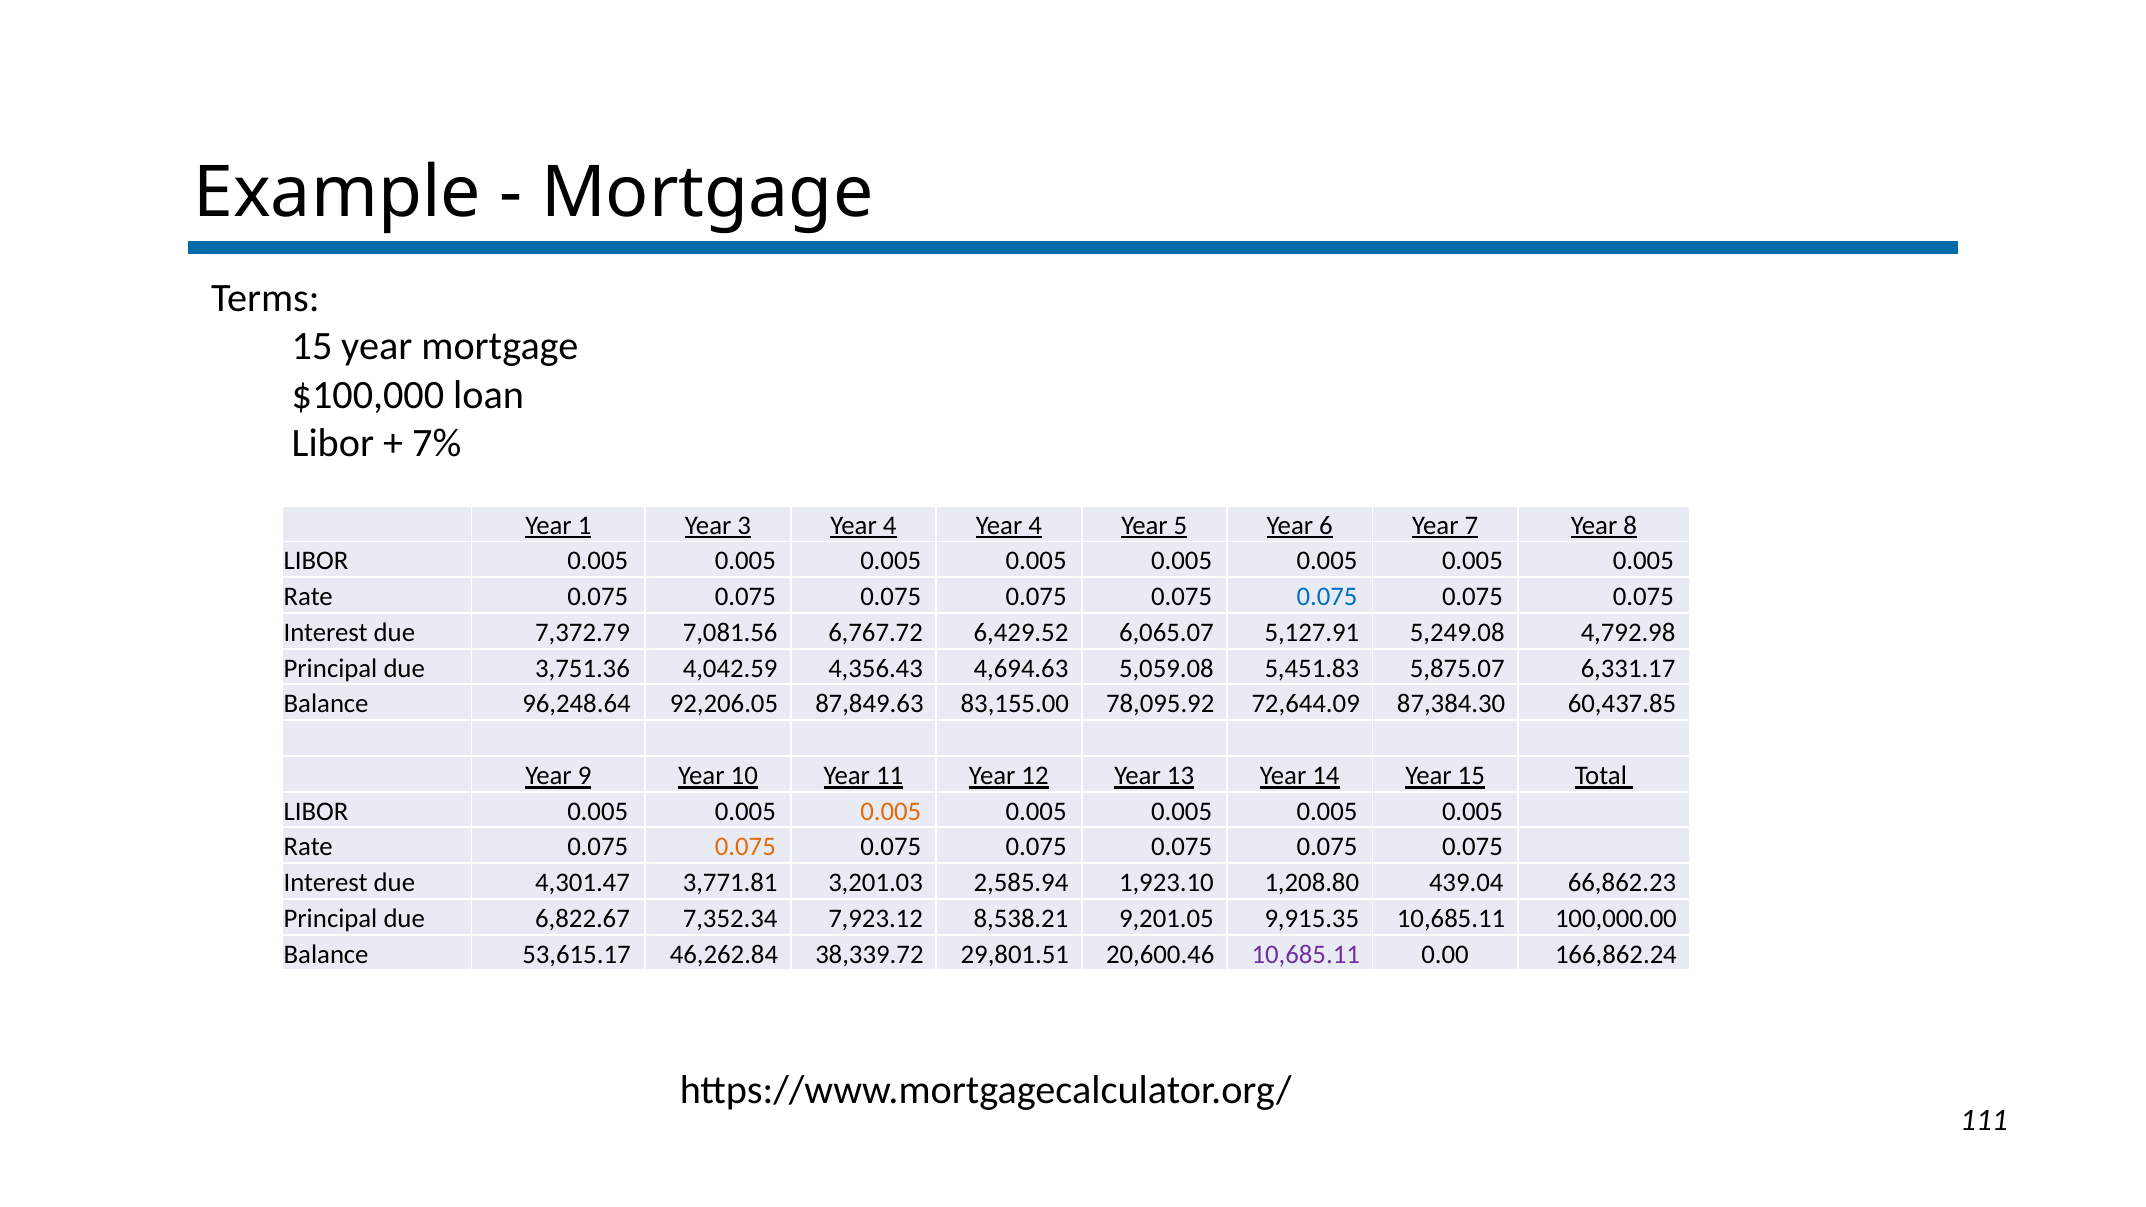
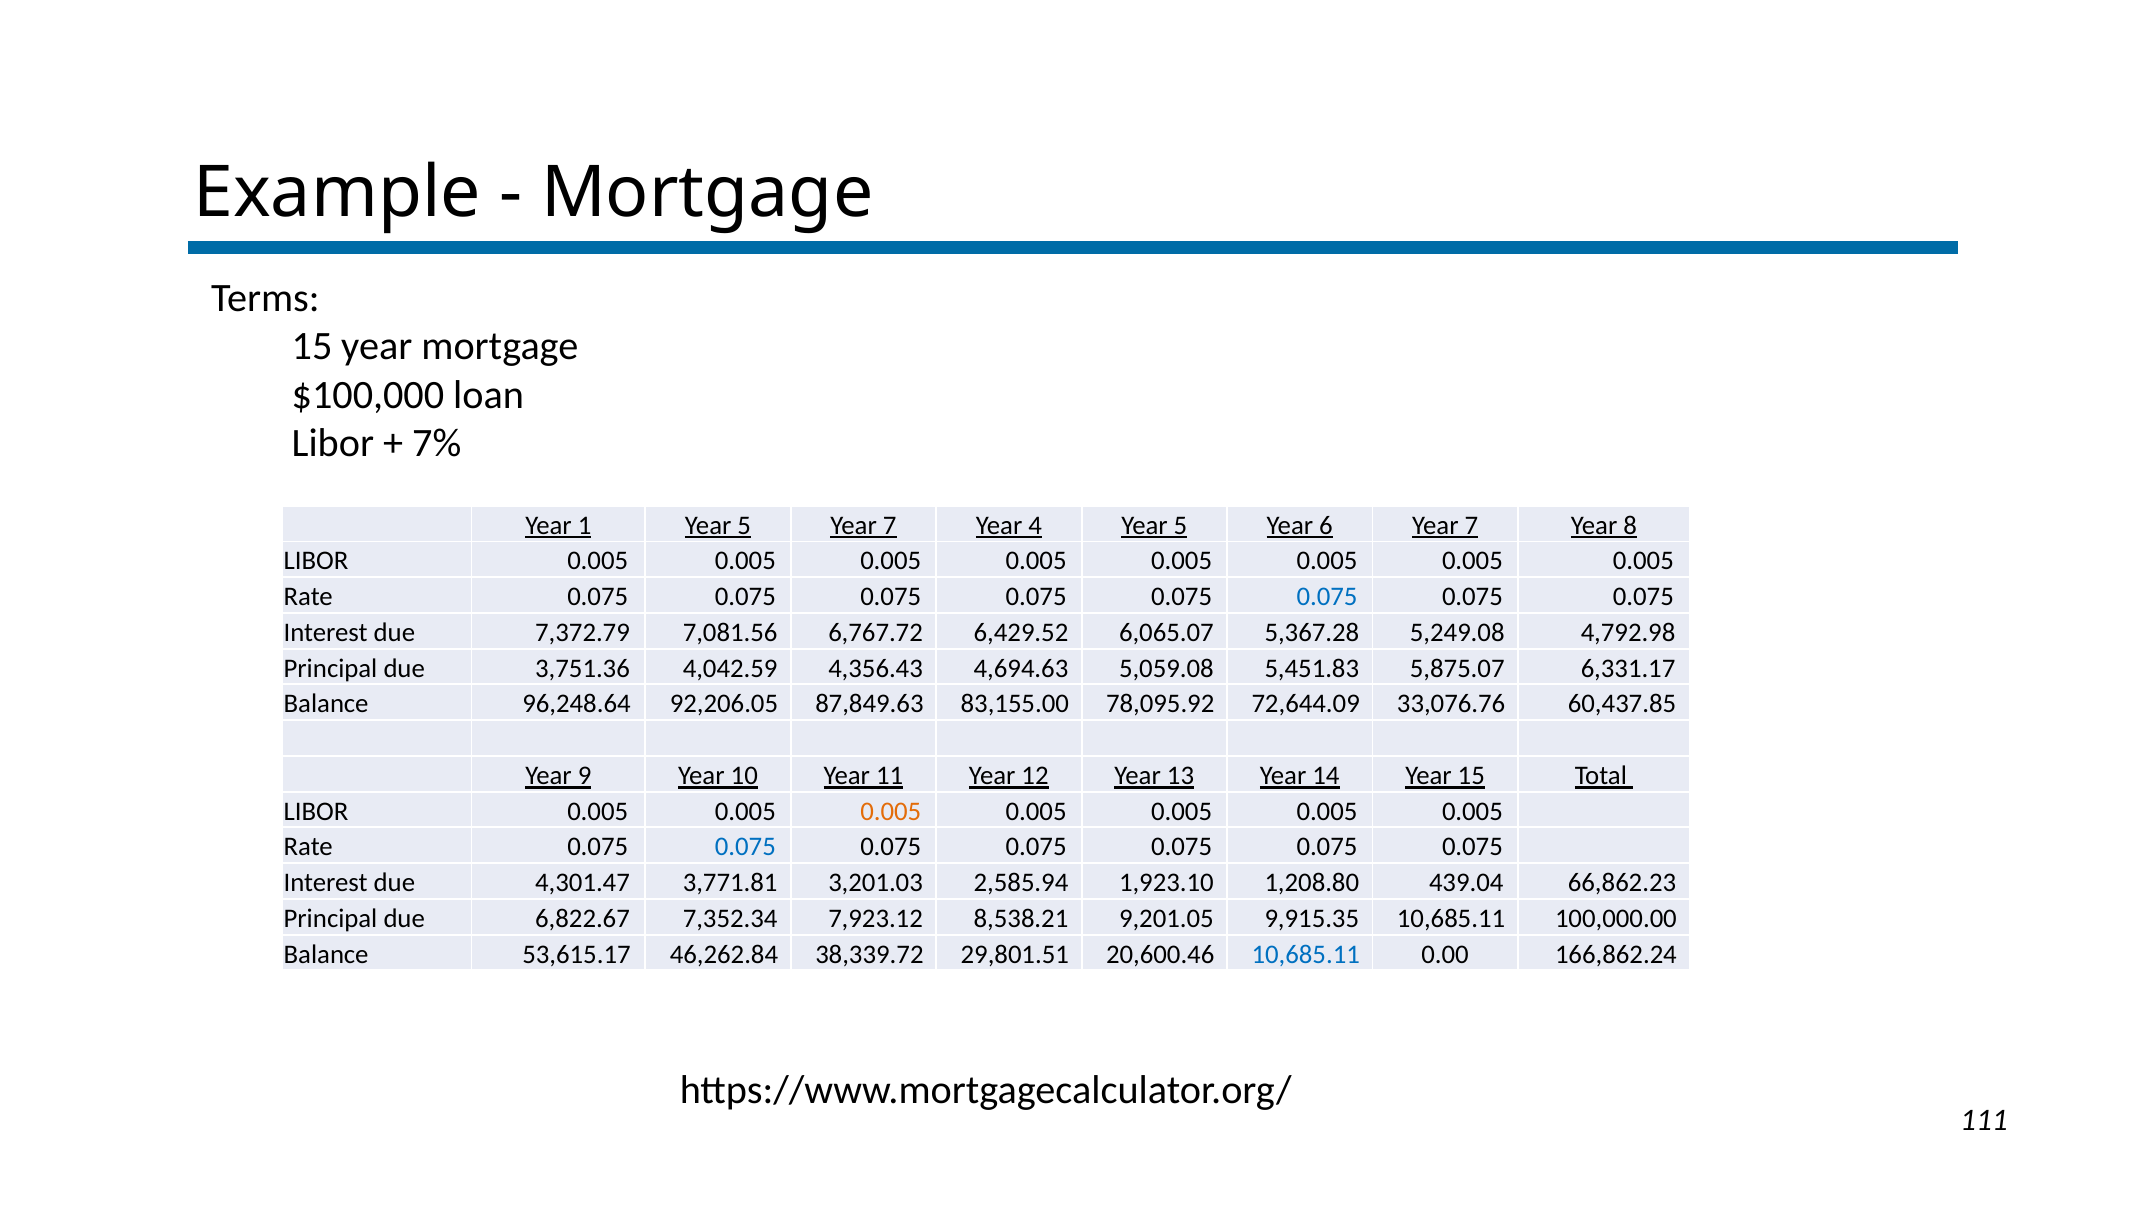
1 Year 3: 3 -> 5 (744, 525)
4: 4 -> 7 (890, 525)
5,127.91: 5,127.91 -> 5,367.28 (1312, 633)
87,384.30: 87,384.30 -> 33,076.76 (1451, 704)
0.075 colour: orange -> blue (745, 847)
10,685.11 colour: purple -> blue (1306, 954)
